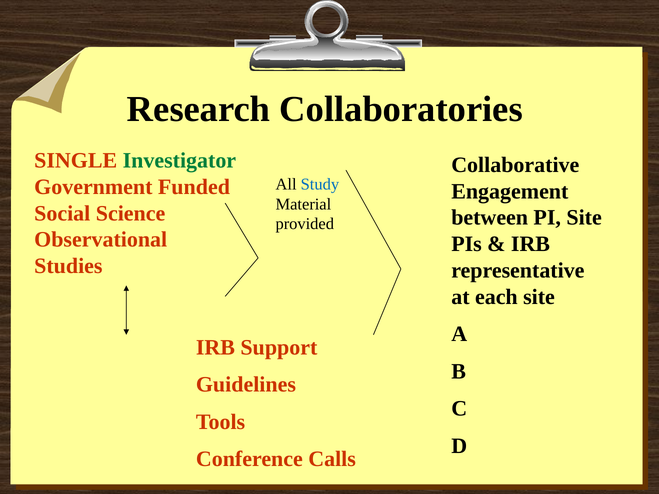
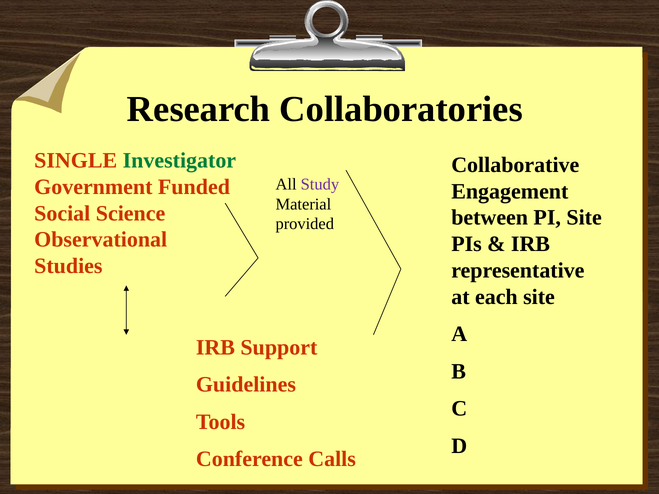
Study colour: blue -> purple (320, 185)
